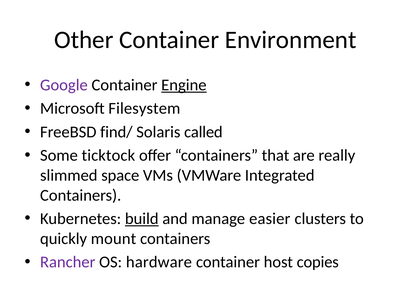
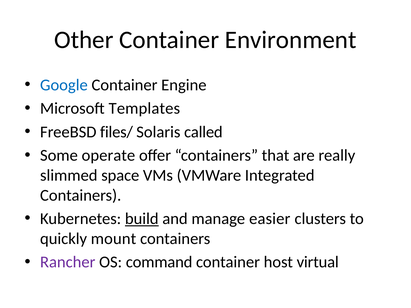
Google colour: purple -> blue (64, 85)
Engine underline: present -> none (184, 85)
Filesystem: Filesystem -> Templates (144, 109)
find/: find/ -> files/ (116, 132)
ticktock: ticktock -> operate (108, 156)
hardware: hardware -> command (159, 262)
copies: copies -> virtual (318, 262)
